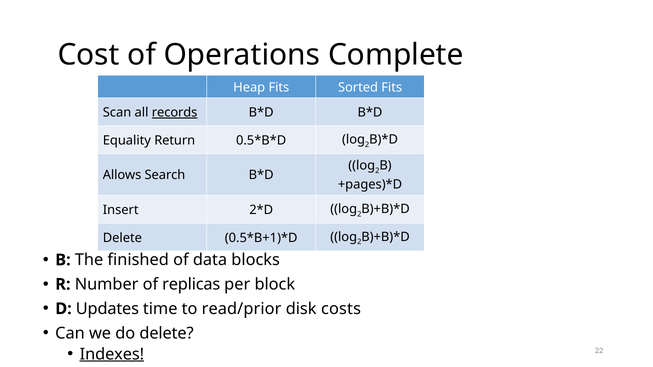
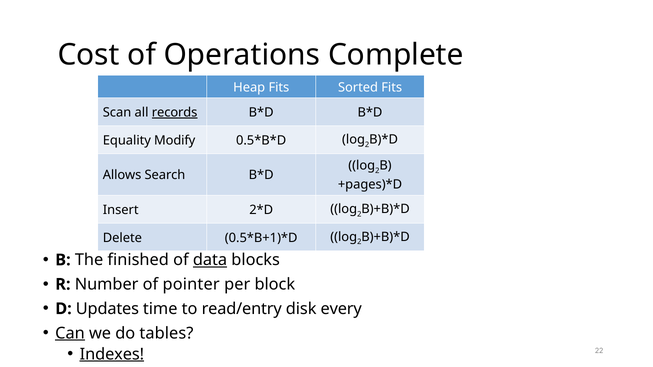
Return: Return -> Modify (175, 141)
data underline: none -> present (210, 260)
replicas: replicas -> pointer (191, 285)
read/prior: read/prior -> read/entry (242, 309)
costs: costs -> every (341, 309)
Can underline: none -> present (70, 333)
do delete: delete -> tables (166, 333)
